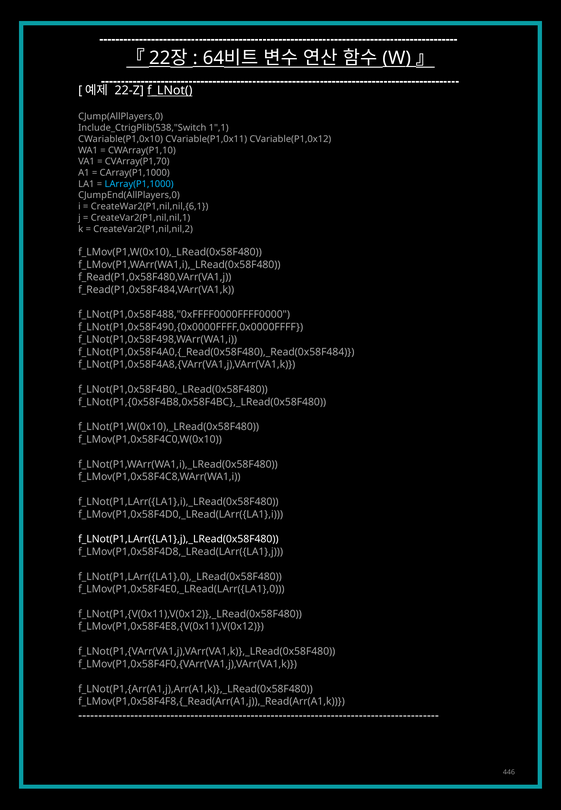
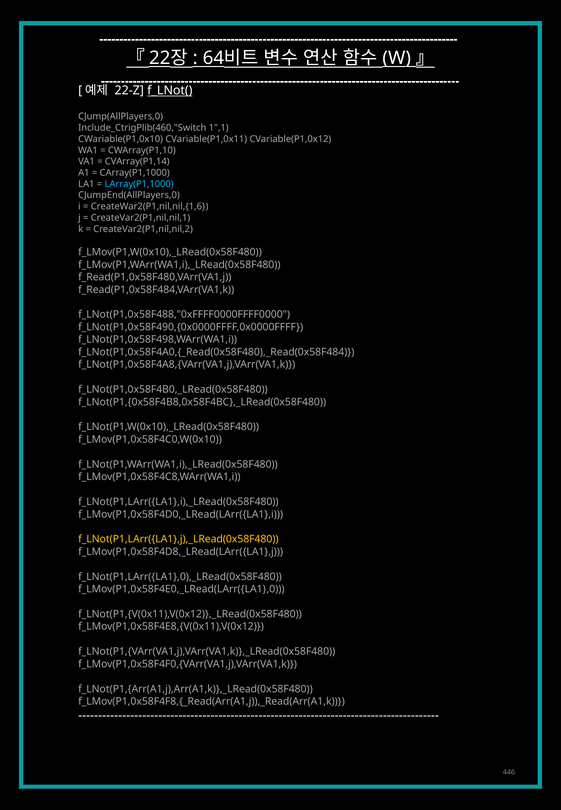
Include_CtrigPlib(538,"Switch: Include_CtrigPlib(538,"Switch -> Include_CtrigPlib(460,"Switch (142, 128)
CVArray(P1,70: CVArray(P1,70 -> CVArray(P1,14 (137, 162)
CreateWar2(P1,nil,nil,{6,1: CreateWar2(P1,nil,nil,{6,1 -> CreateWar2(P1,nil,nil,{1,6 (150, 207)
f_LNot(P1,LArr({LA1},j),_LRead(0x58F480 colour: white -> yellow (178, 539)
